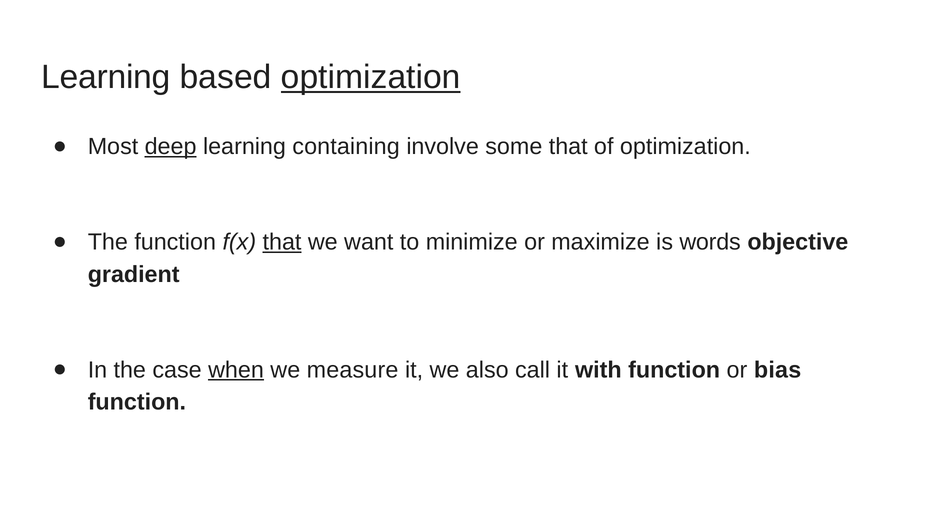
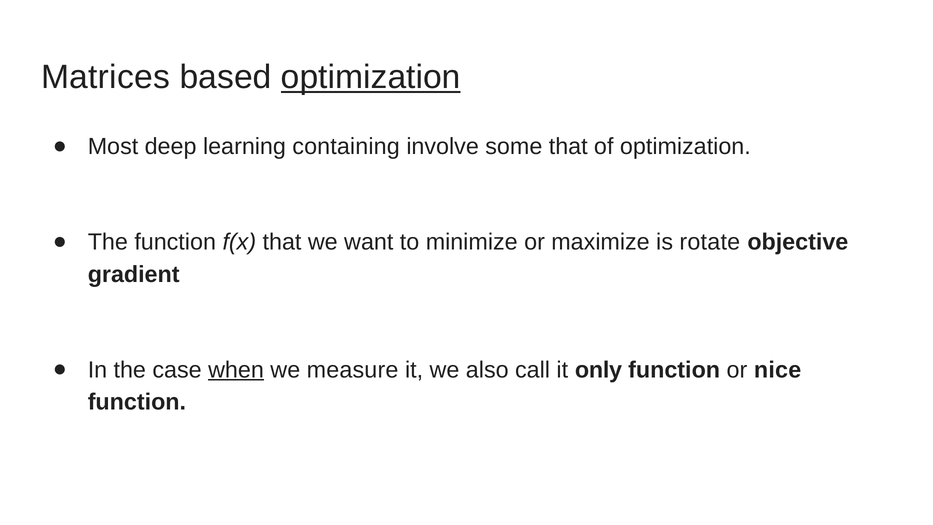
Learning: Learning -> Matrices (106, 77)
deep underline: present -> none (171, 147)
that underline: present -> none (282, 242)
words: words -> rotate (710, 242)
with: with -> only (599, 370)
bias: bias -> nice (778, 370)
